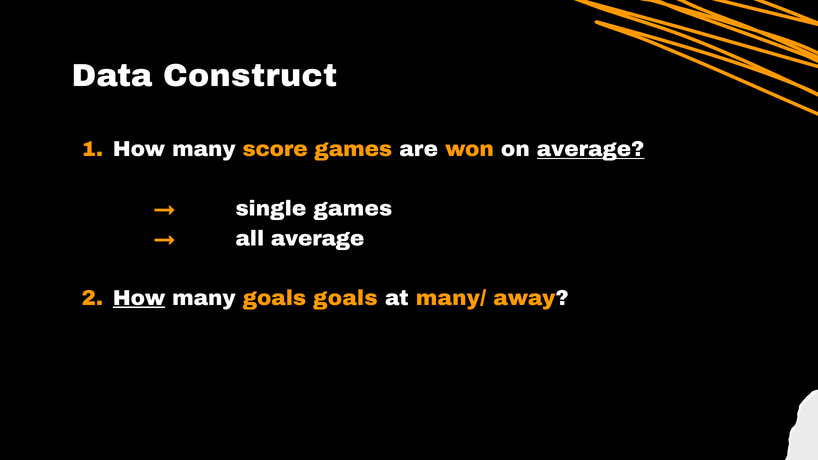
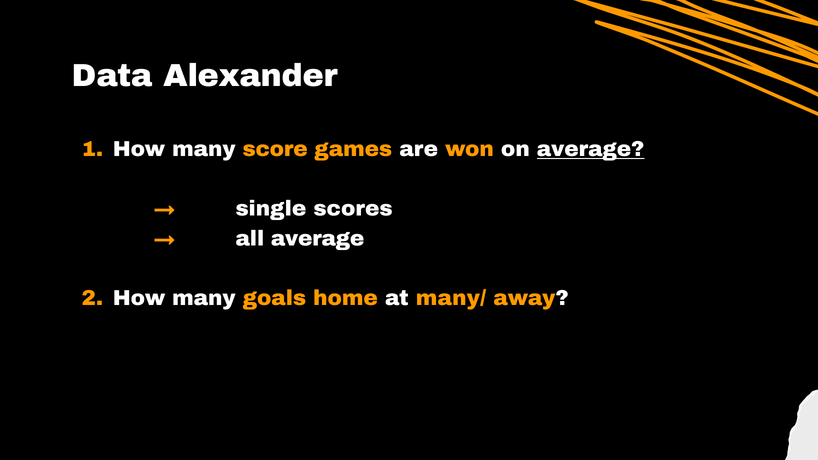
Construct: Construct -> Alexander (251, 76)
single games: games -> scores (353, 209)
How underline: present -> none (139, 298)
goals goals: goals -> home (346, 298)
